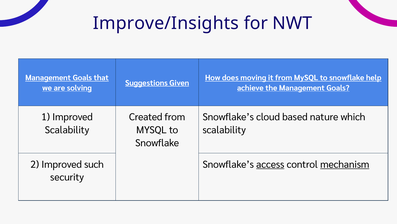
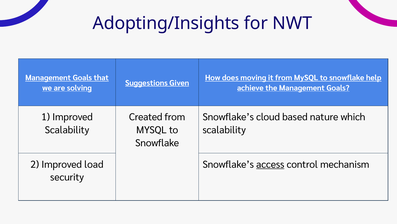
Improve/Insights: Improve/Insights -> Adopting/Insights (166, 23)
such: such -> load (94, 164)
mechanism underline: present -> none (345, 164)
